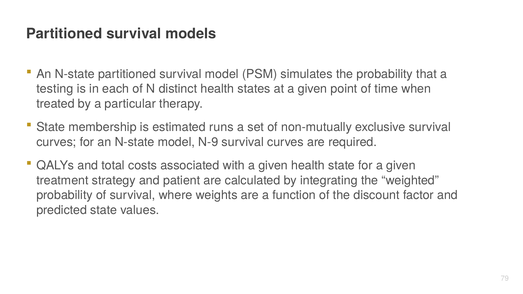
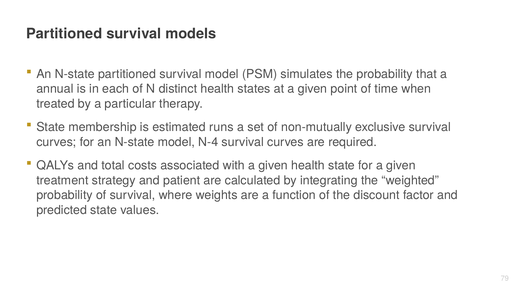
testing: testing -> annual (55, 89)
N-9: N-9 -> N-4 (208, 142)
